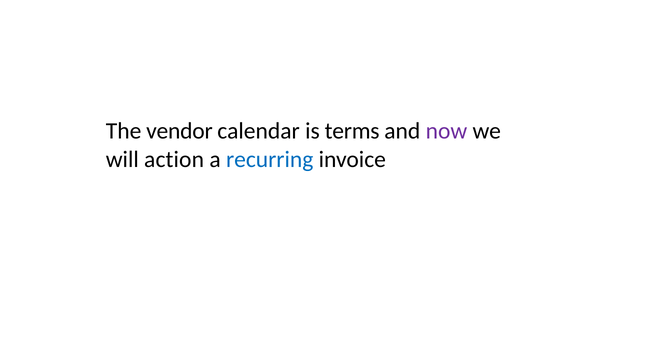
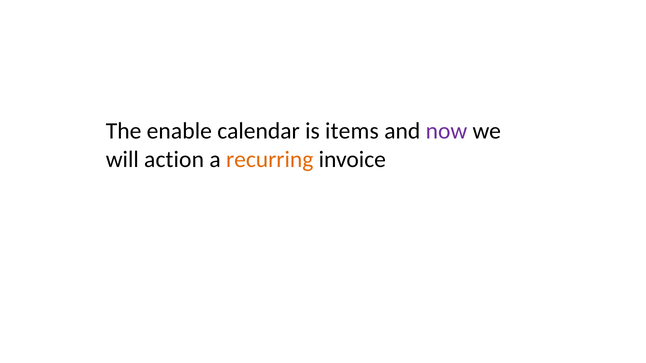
vendor: vendor -> enable (179, 131)
terms: terms -> items (352, 131)
recurring colour: blue -> orange (270, 160)
